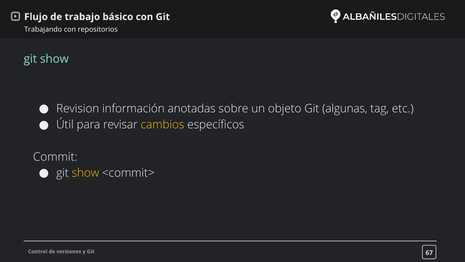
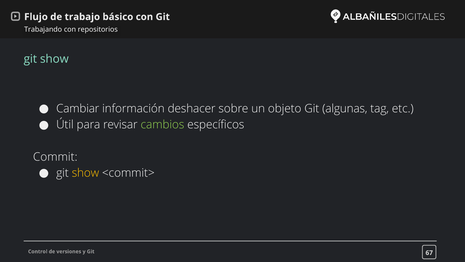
Revision: Revision -> Cambiar (78, 108)
anotadas: anotadas -> deshacer (192, 108)
cambios colour: yellow -> light green (162, 124)
